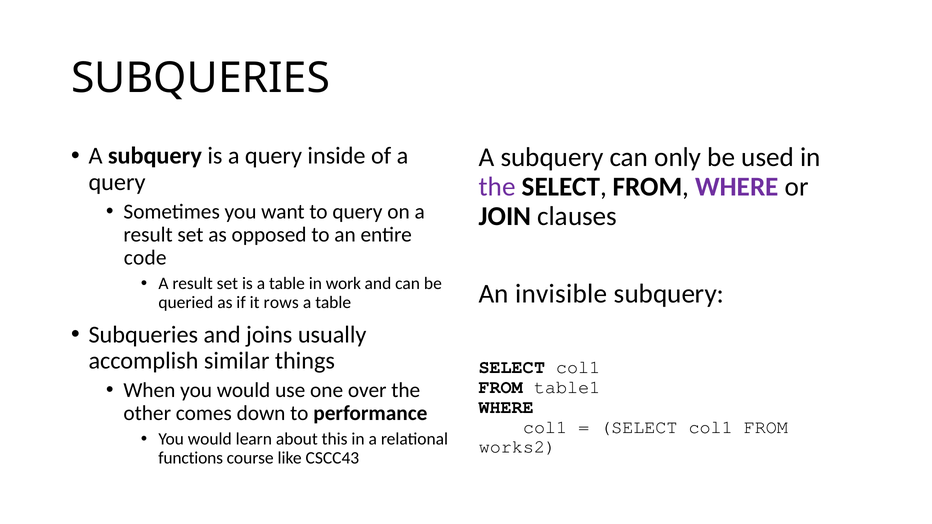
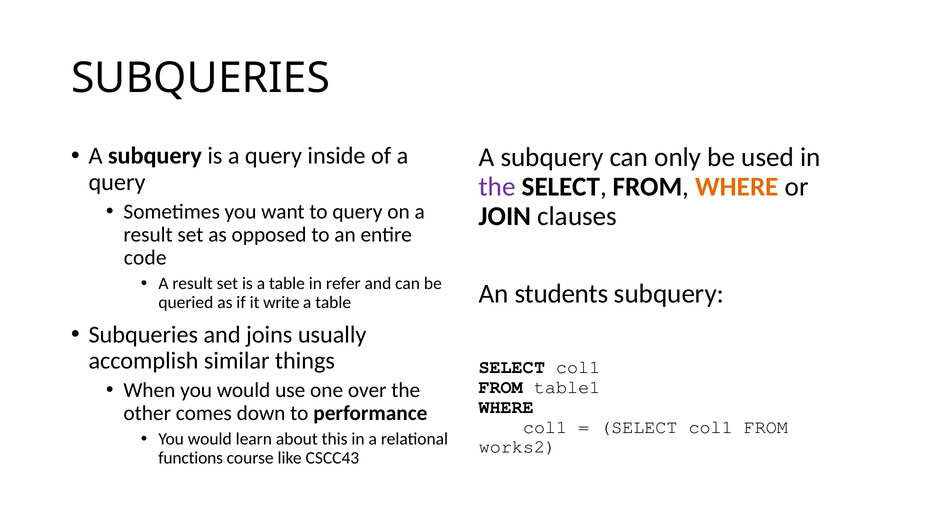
WHERE colour: purple -> orange (737, 187)
work: work -> refer (343, 284)
invisible: invisible -> students (561, 294)
rows: rows -> write (281, 303)
